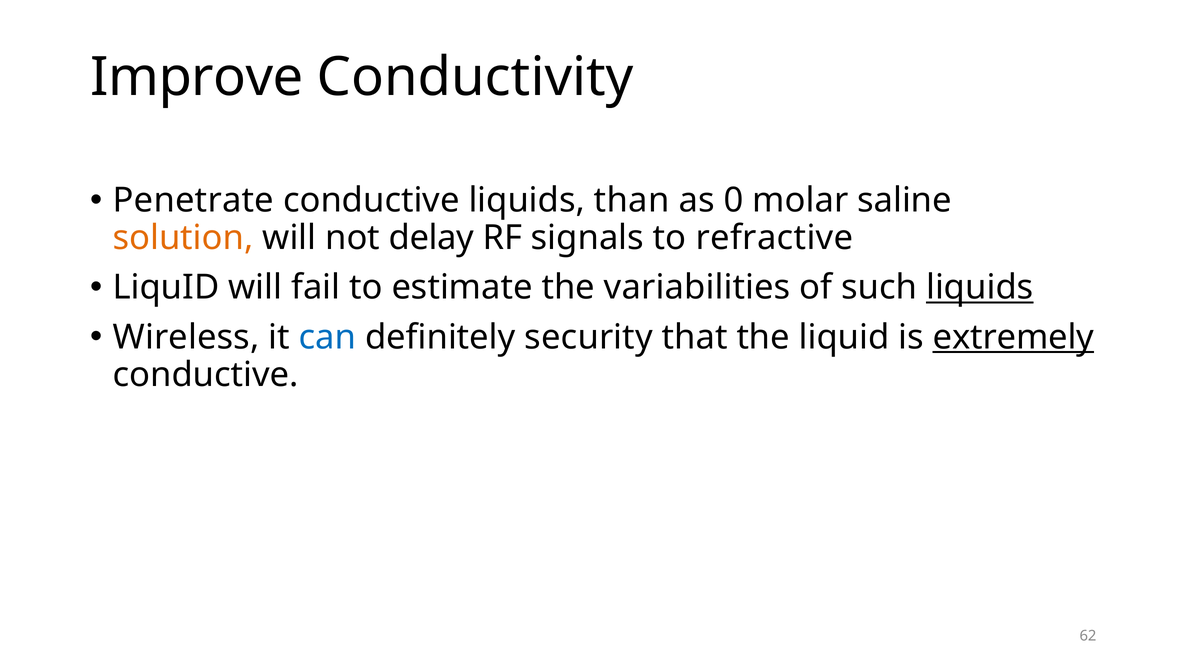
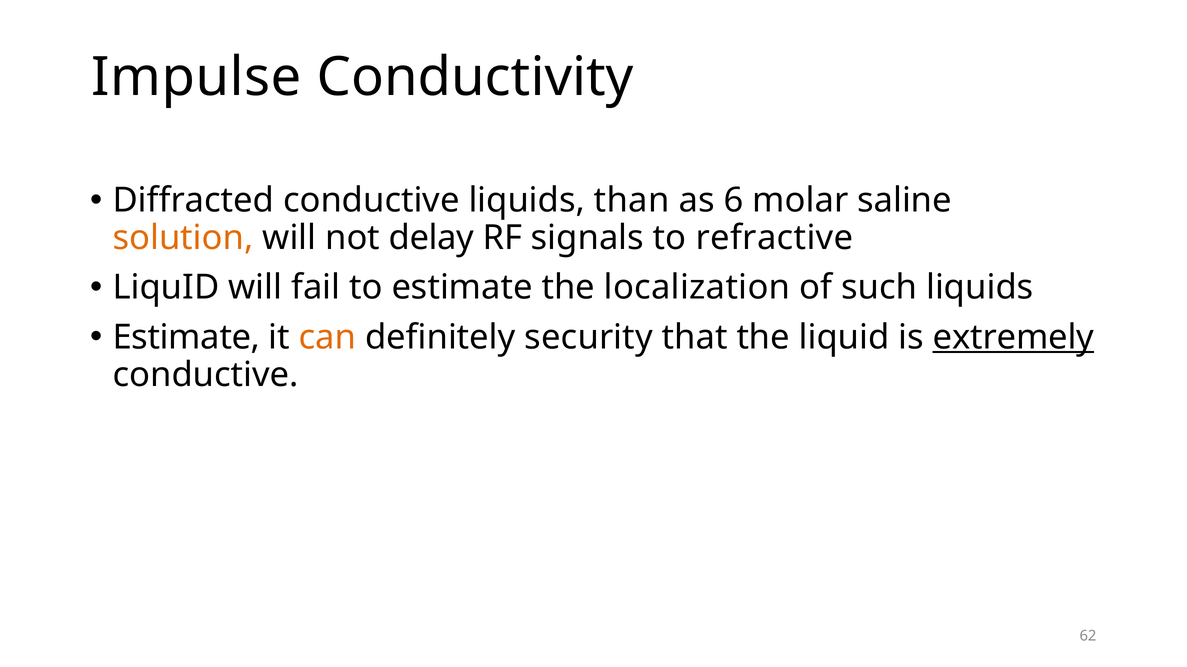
Improve: Improve -> Impulse (196, 77)
Penetrate: Penetrate -> Diffracted (193, 201)
0: 0 -> 6 (734, 201)
variabilities: variabilities -> localization (697, 288)
liquids underline: present -> none (980, 288)
Wireless: Wireless -> Estimate (186, 338)
can colour: blue -> orange (328, 338)
